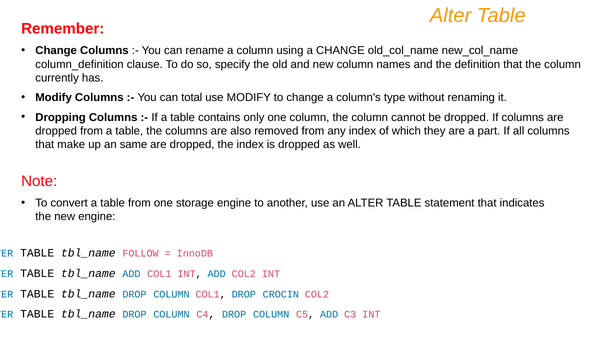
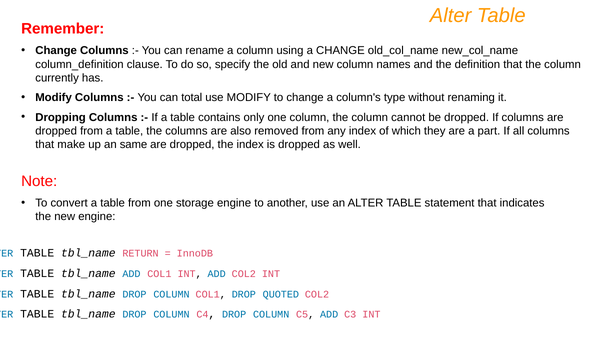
FOLLOW: FOLLOW -> RETURN (141, 253)
CROCIN: CROCIN -> QUOTED (281, 294)
